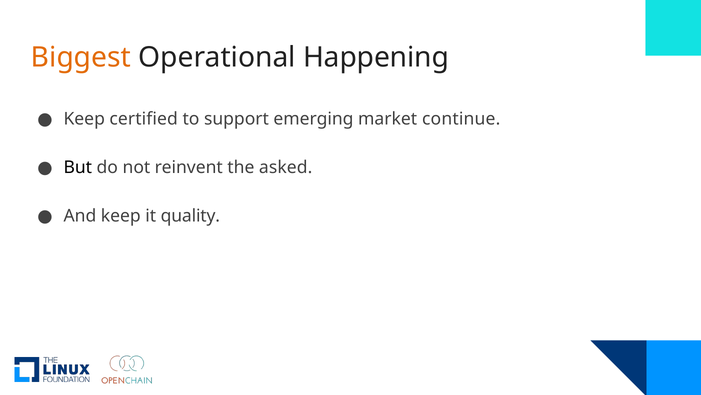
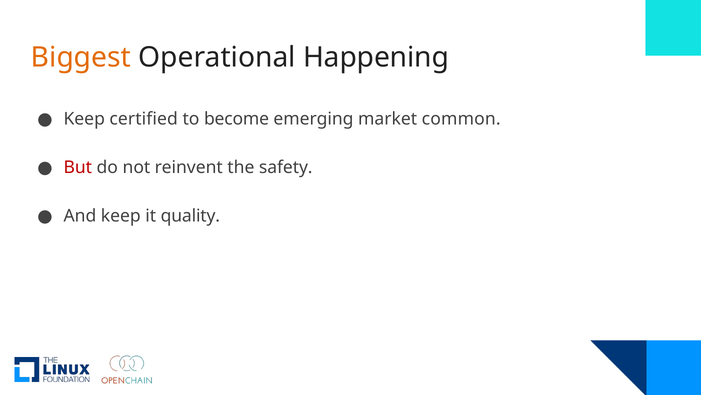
support: support -> become (237, 119)
continue: continue -> common (461, 119)
But colour: black -> red (78, 167)
asked: asked -> safety (286, 167)
